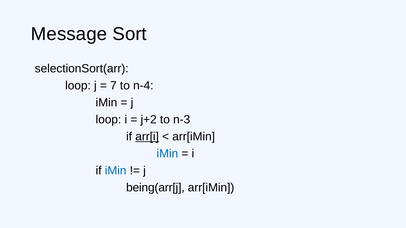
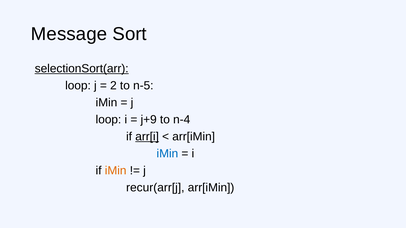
selectionSort(arr underline: none -> present (82, 69)
7: 7 -> 2 (113, 86)
n-4: n-4 -> n-5 (143, 86)
j+2: j+2 -> j+9 (149, 120)
n-3: n-3 -> n-4 (182, 120)
iMin colour: blue -> orange (116, 171)
being(arr[j: being(arr[j -> recur(arr[j (155, 188)
